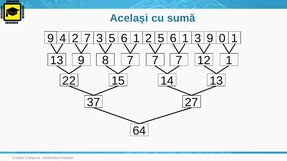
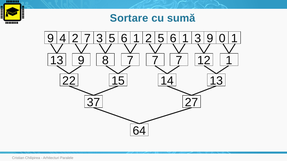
Același: Același -> Sortare (129, 18)
